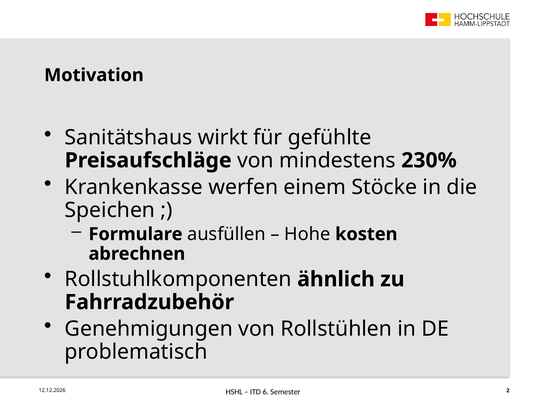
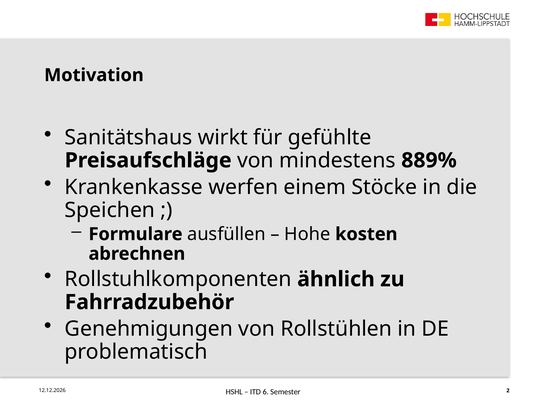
230%: 230% -> 889% (429, 161)
